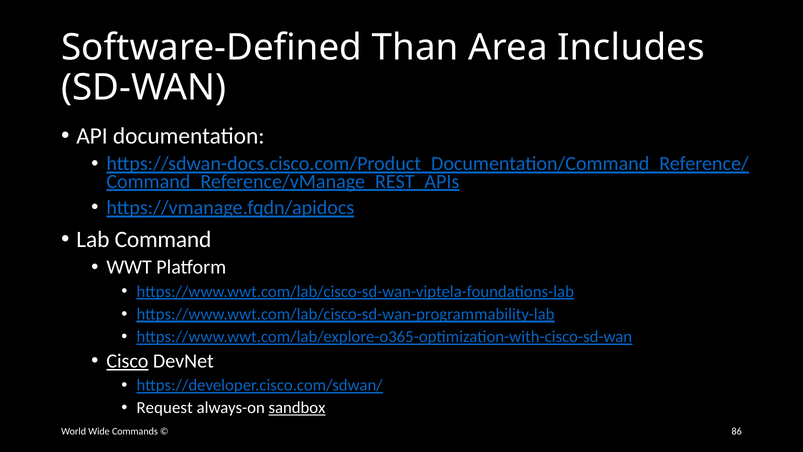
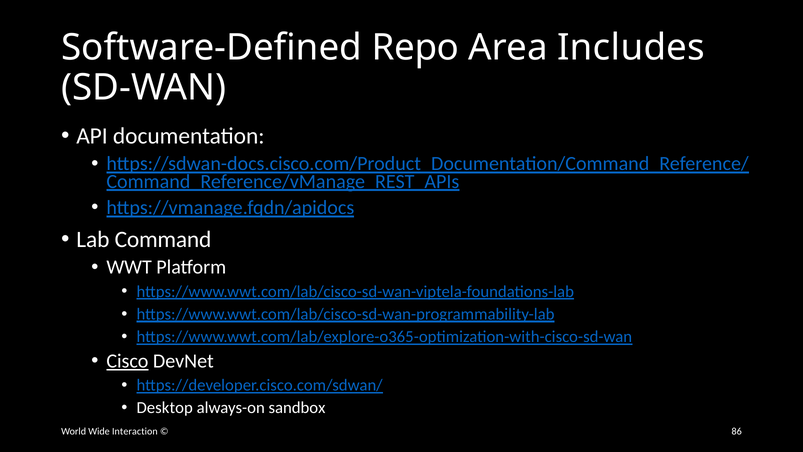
Than: Than -> Repo (415, 48)
Request: Request -> Desktop (165, 408)
sandbox underline: present -> none (297, 408)
Commands: Commands -> Interaction (135, 431)
